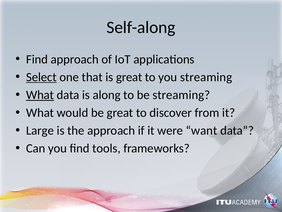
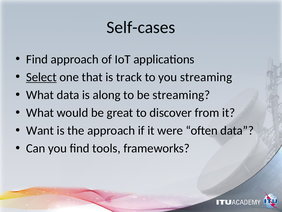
Self-along: Self-along -> Self-cases (141, 27)
is great: great -> track (129, 77)
What underline: present -> none (40, 95)
Large: Large -> Want (40, 130)
want: want -> often (202, 130)
